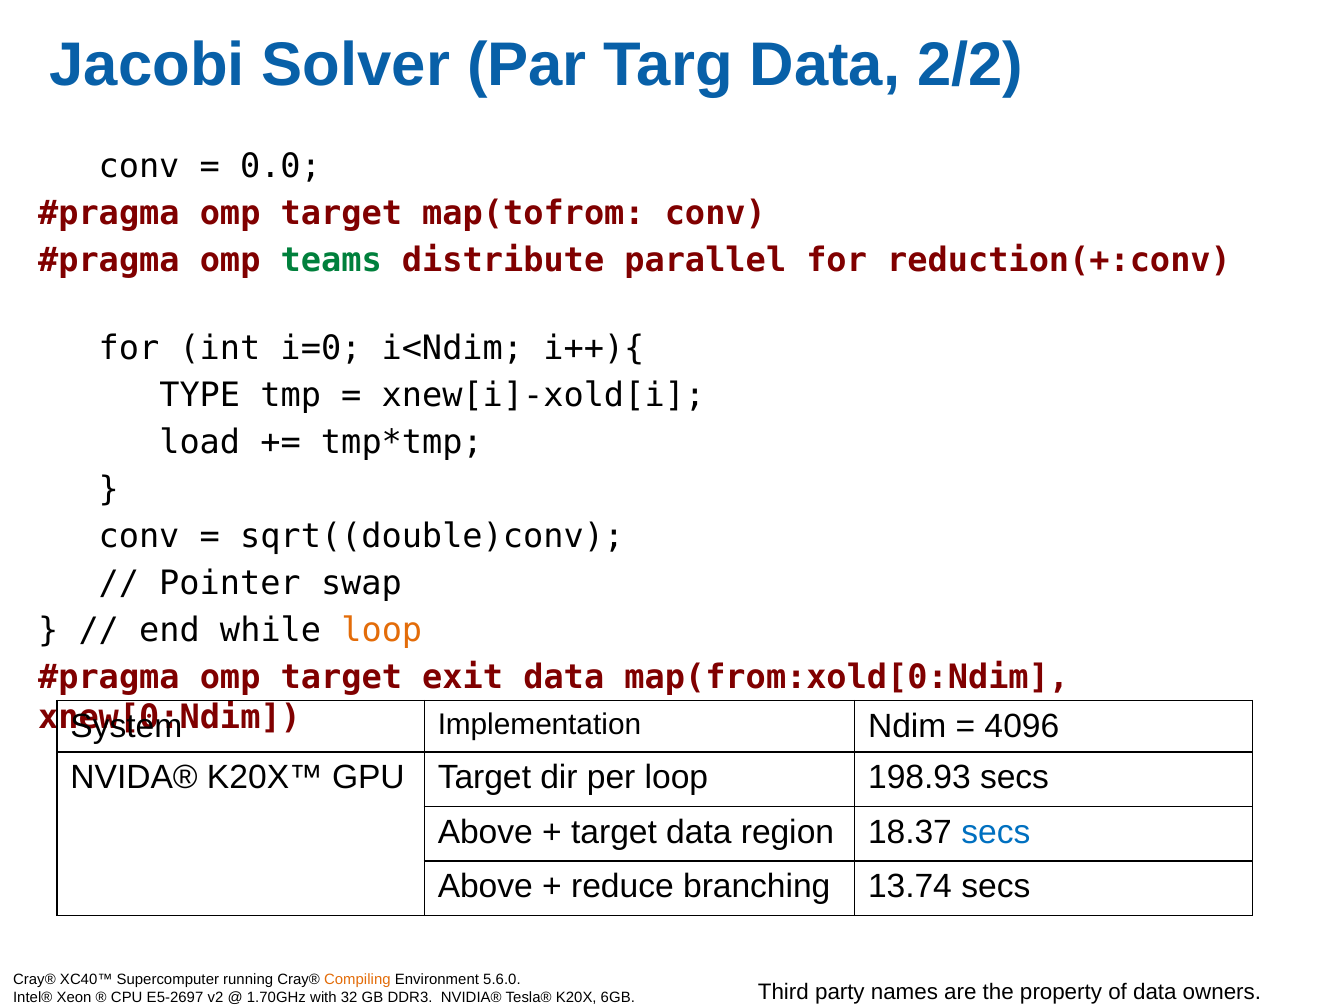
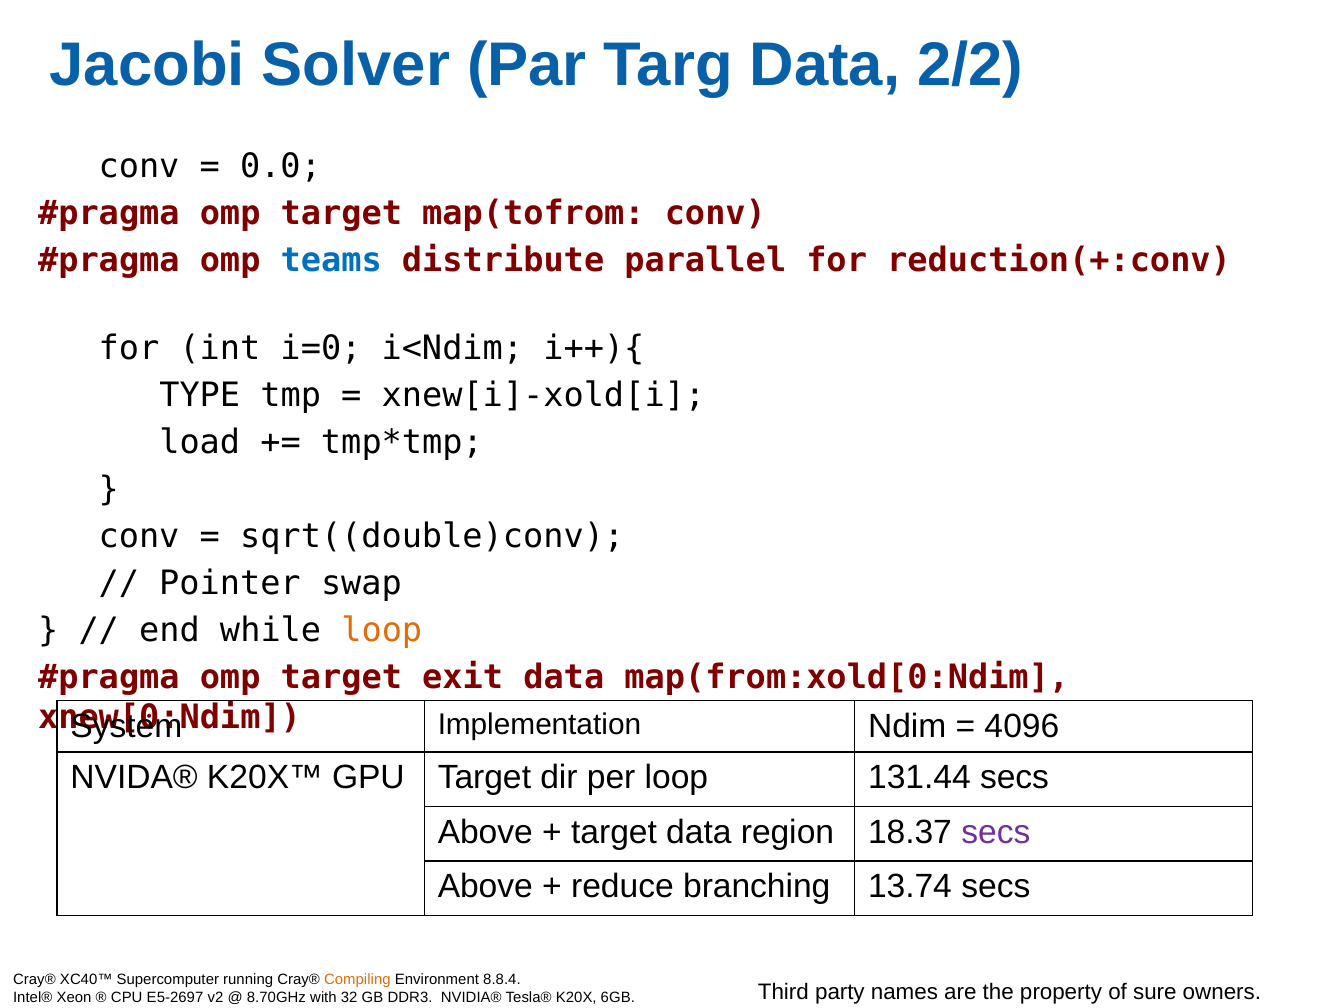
teams colour: green -> blue (331, 261)
198.93: 198.93 -> 131.44 (919, 778)
secs colour: blue -> purple (996, 832)
5.6.0: 5.6.0 -> 8.8.4 (502, 980)
1.70GHz: 1.70GHz -> 8.70GHz (276, 998)
of data: data -> sure (1155, 992)
